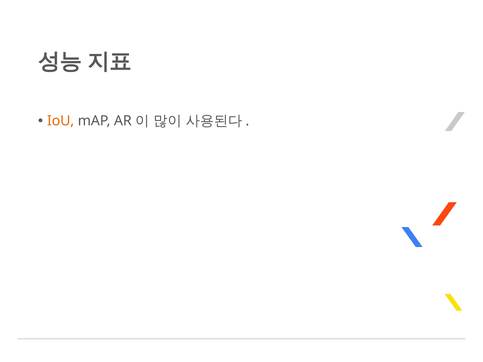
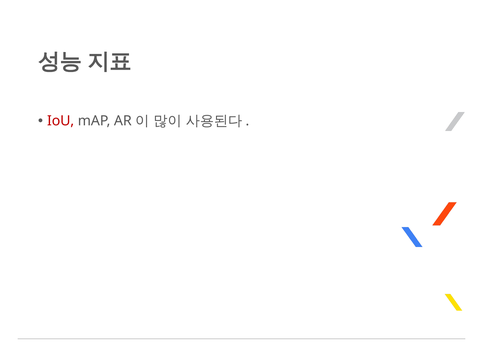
IoU colour: orange -> red (61, 121)
